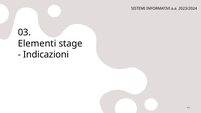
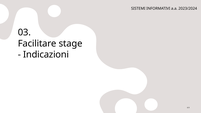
Elementi: Elementi -> Facilitare (37, 43)
